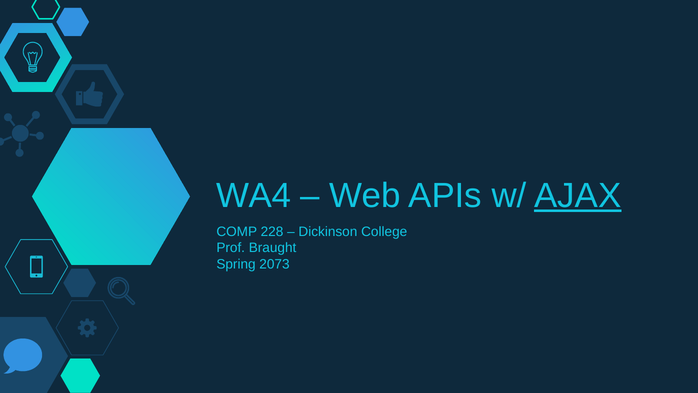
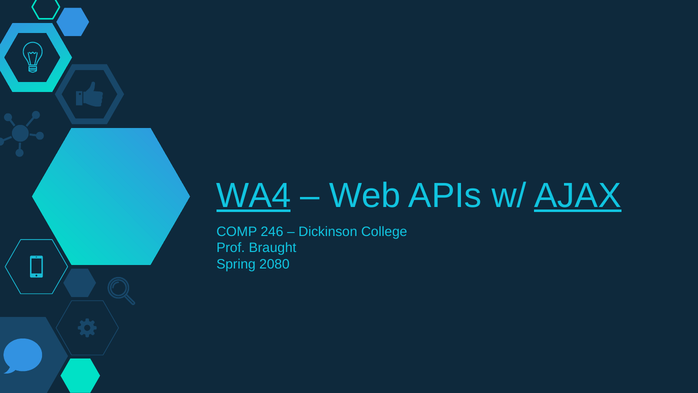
WA4 underline: none -> present (254, 196)
228: 228 -> 246 (272, 231)
2073: 2073 -> 2080 (274, 264)
